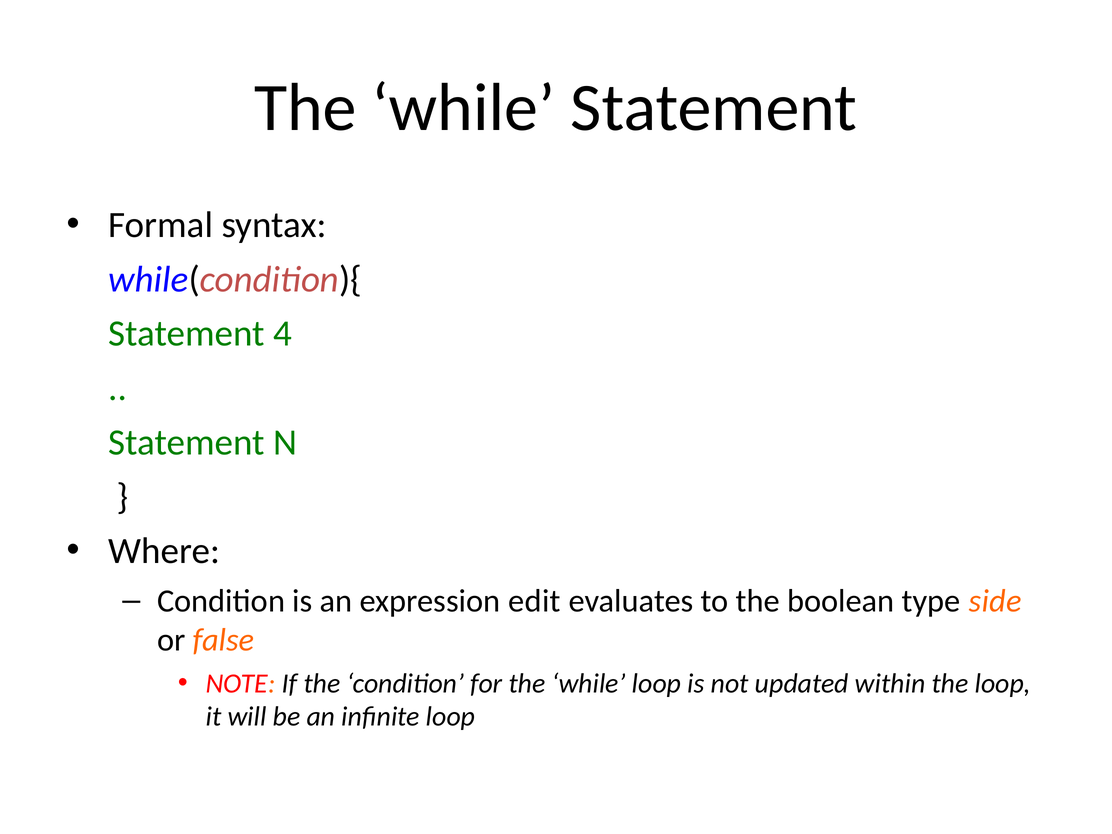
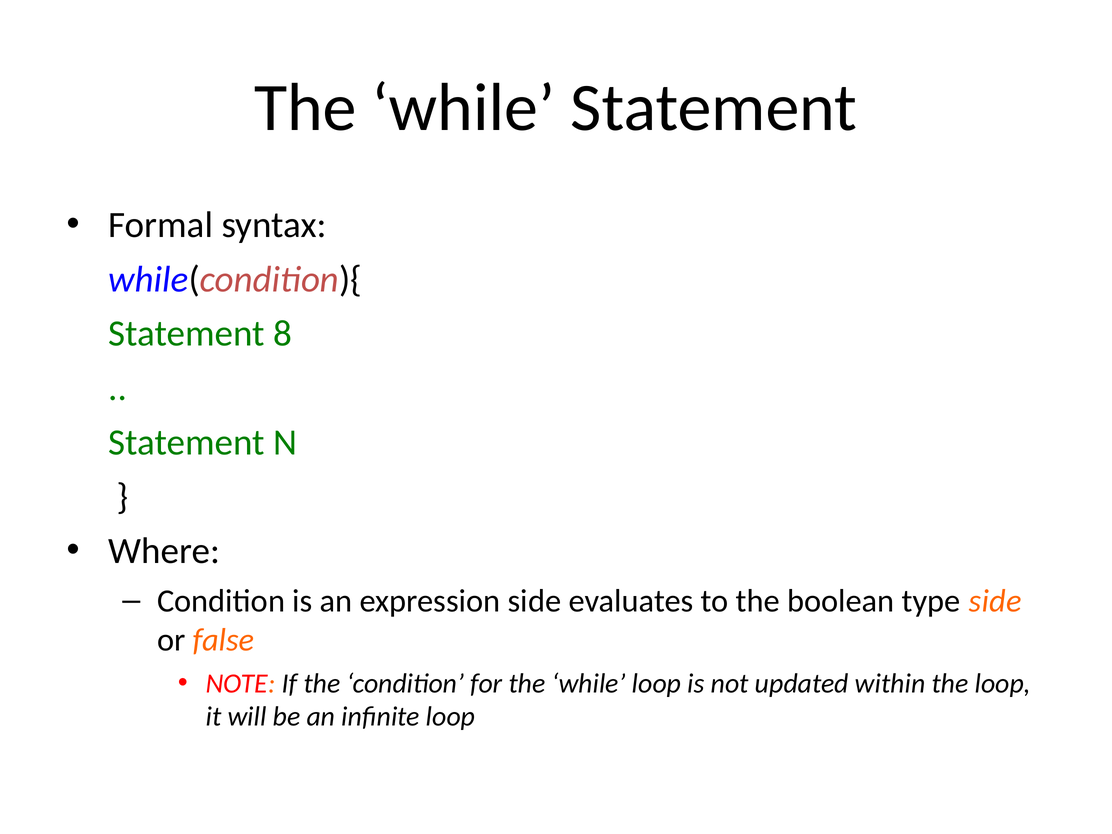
4: 4 -> 8 (282, 334)
expression edit: edit -> side (535, 601)
